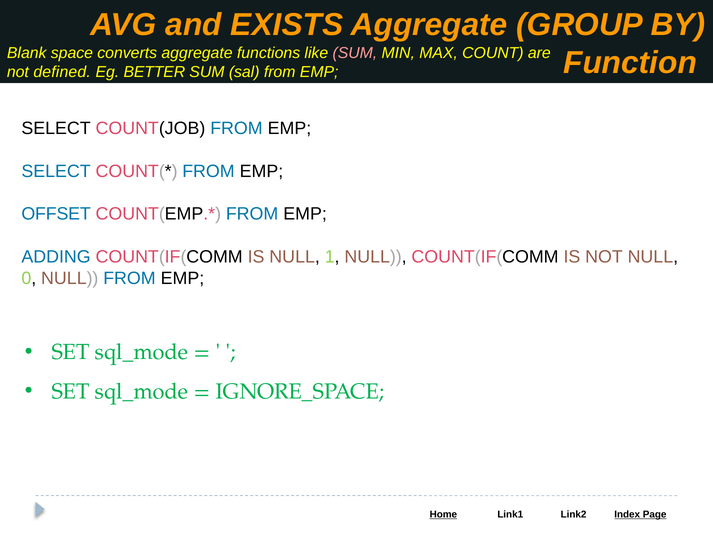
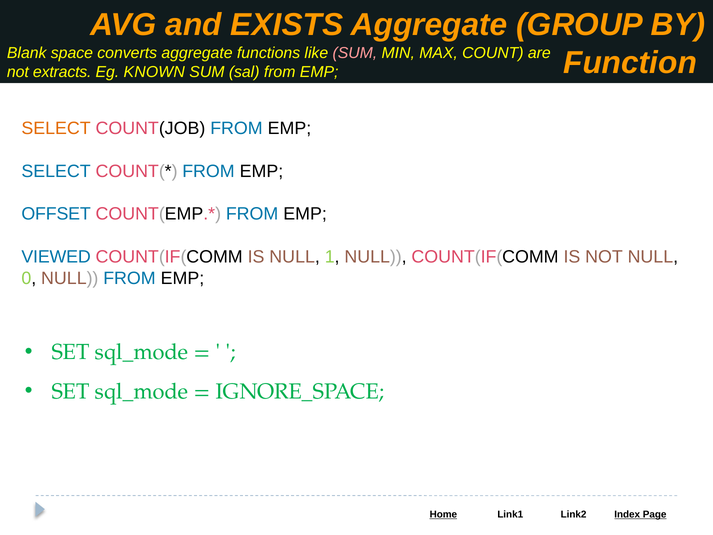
defined: defined -> extracts (62, 72)
BETTER: BETTER -> KNOWN (154, 72)
SELECT colour: black -> orange (56, 128)
ADDING: ADDING -> VIEWED (56, 257)
